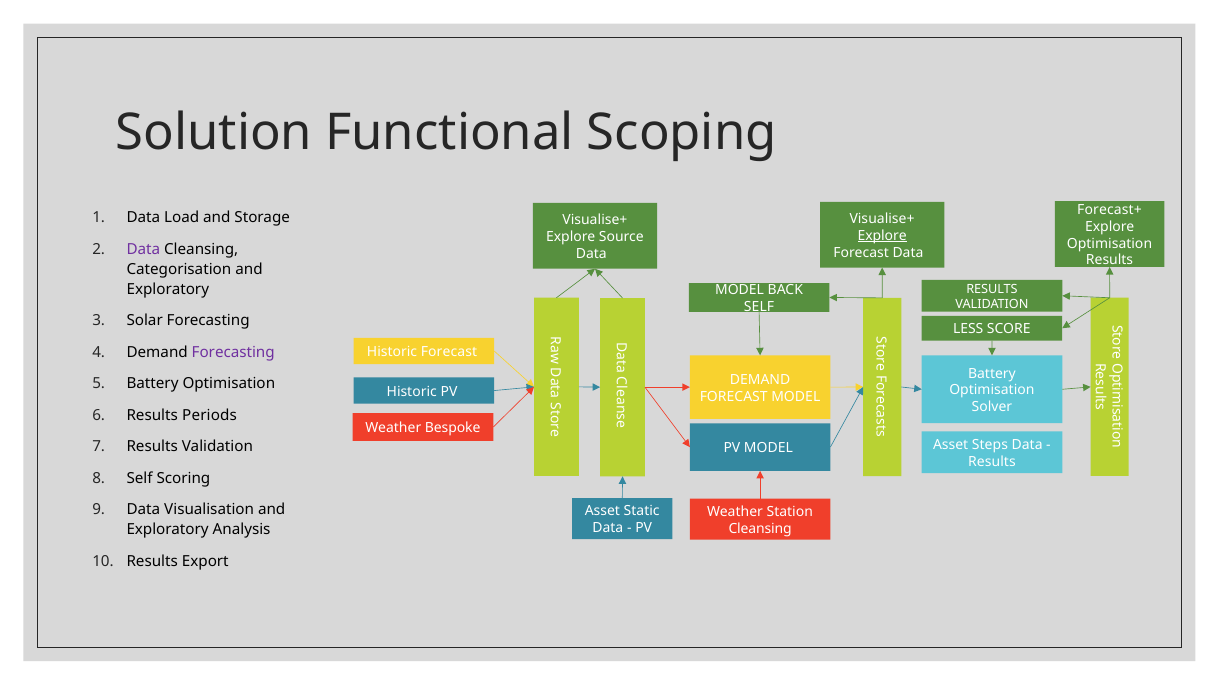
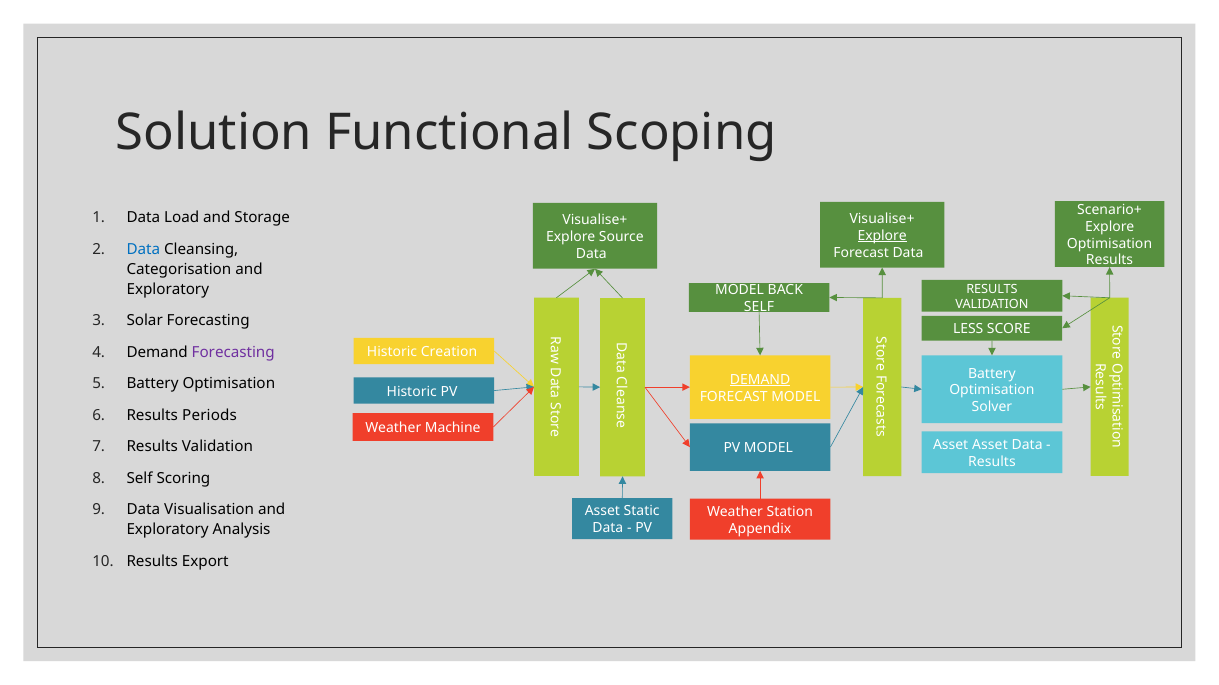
Forecast+: Forecast+ -> Scenario+ (1110, 210)
Data colour: purple -> blue (143, 249)
Historic Forecast: Forecast -> Creation (449, 352)
DEMAND underline: none -> present (760, 380)
Bespoke: Bespoke -> Machine (453, 428)
Asset Steps: Steps -> Asset (990, 445)
Cleansing: Cleansing -> Appendix (760, 529)
